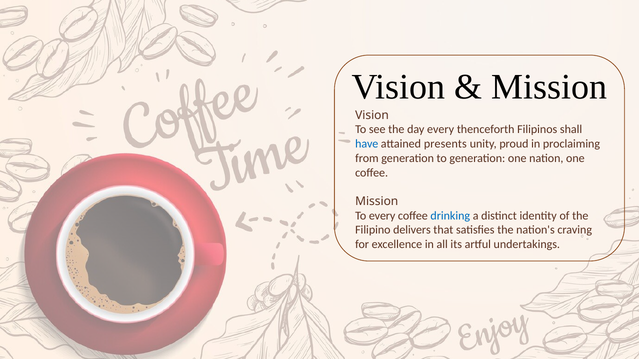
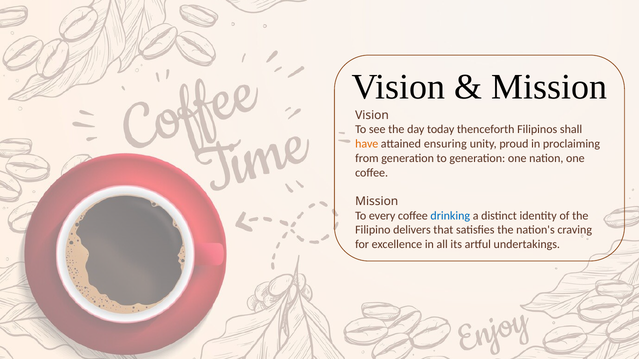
day every: every -> today (441, 130)
have colour: blue -> orange (367, 144)
presents: presents -> ensuring (445, 144)
